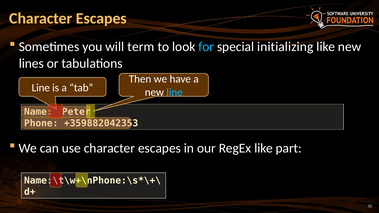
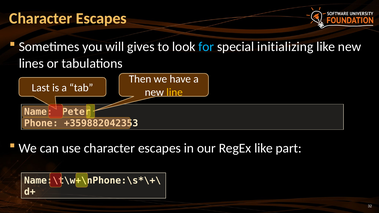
term: term -> gives (141, 47)
Line: Line -> Last (41, 88)
line colour: light blue -> yellow (175, 92)
